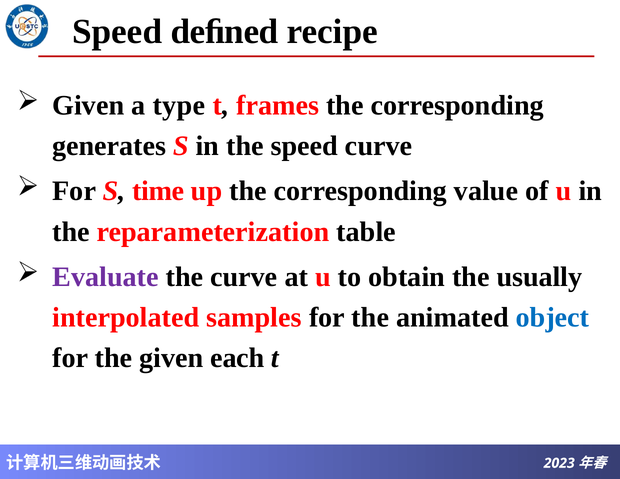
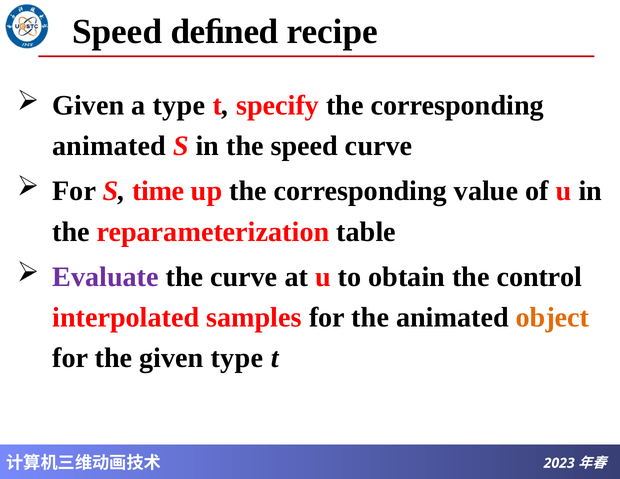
frames: frames -> specify (278, 105)
generates: generates -> animated (109, 146)
usually: usually -> control (539, 277)
object colour: blue -> orange (553, 318)
given each: each -> type (237, 358)
